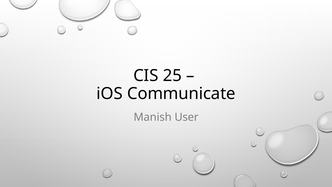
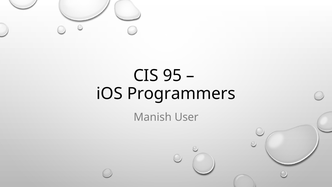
25: 25 -> 95 (172, 75)
Communicate: Communicate -> Programmers (181, 93)
